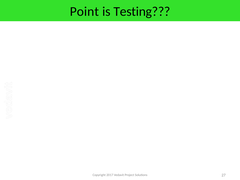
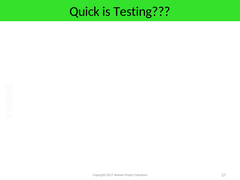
Point: Point -> Quick (85, 12)
